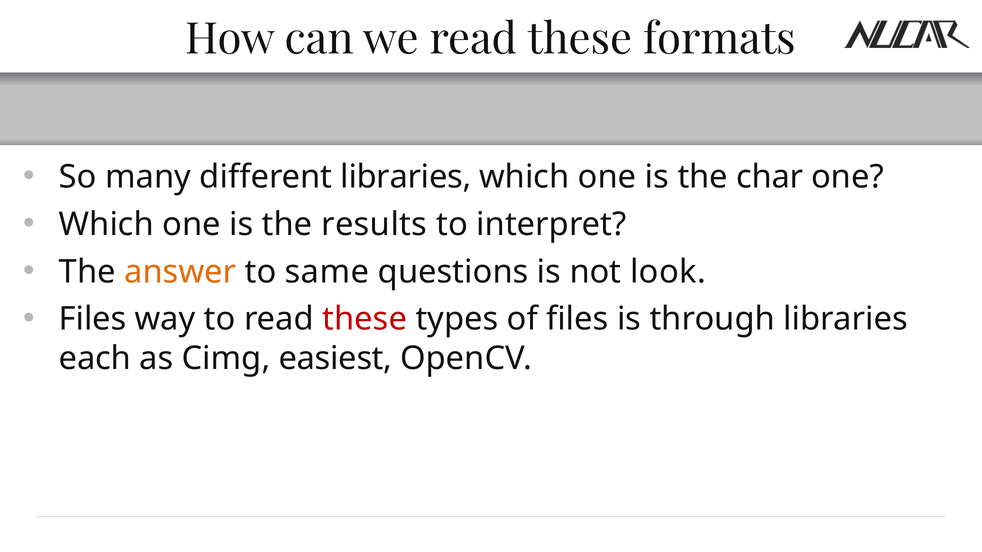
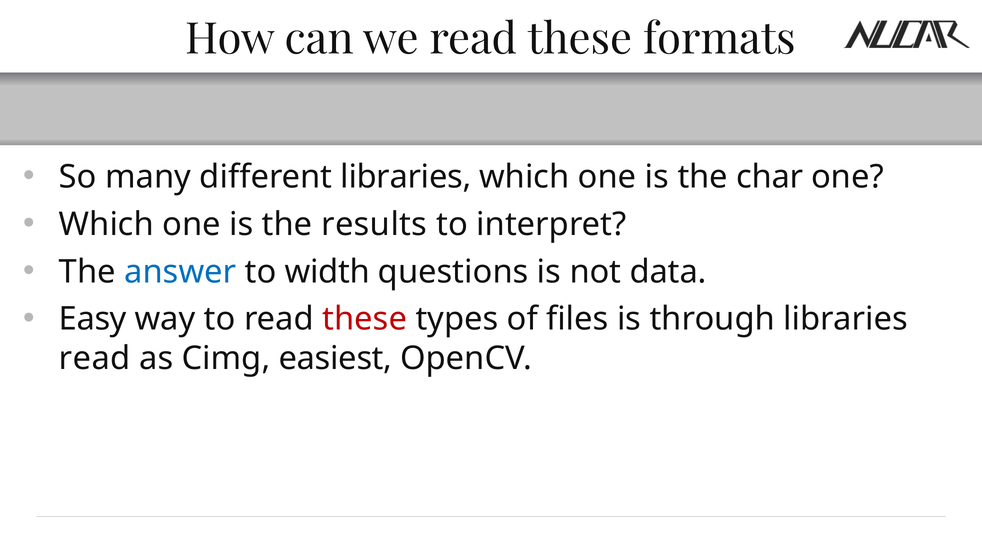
answer colour: orange -> blue (180, 272)
same: same -> width (327, 272)
look: look -> data (668, 272)
Files: Files -> Easy (93, 319)
each: each -> read (95, 359)
